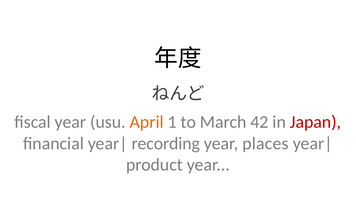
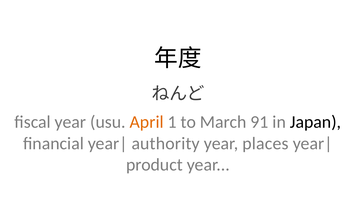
42: 42 -> 91 (259, 122)
Japan colour: red -> black (316, 122)
recording: recording -> authority (166, 144)
